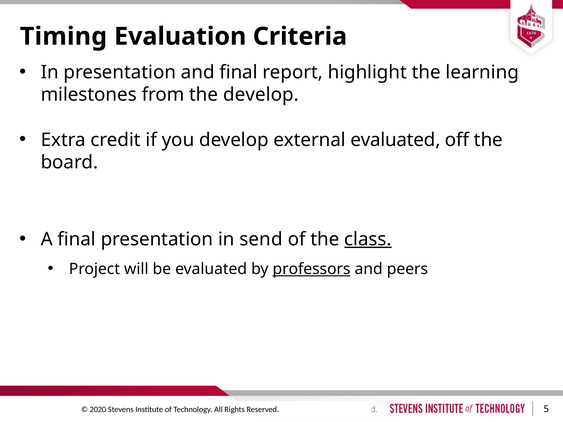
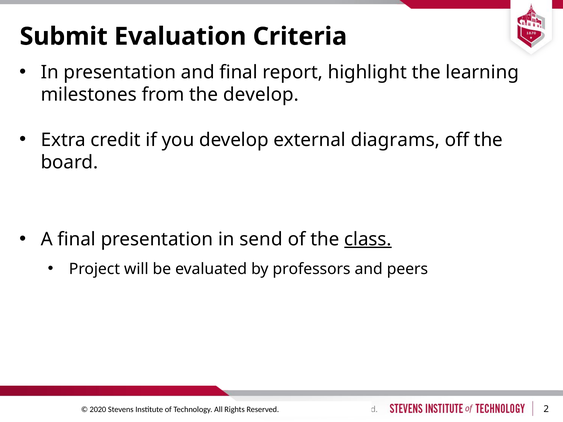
Timing: Timing -> Submit (64, 36)
external evaluated: evaluated -> diagrams (395, 140)
professors underline: present -> none (312, 269)
5: 5 -> 2 (546, 409)
